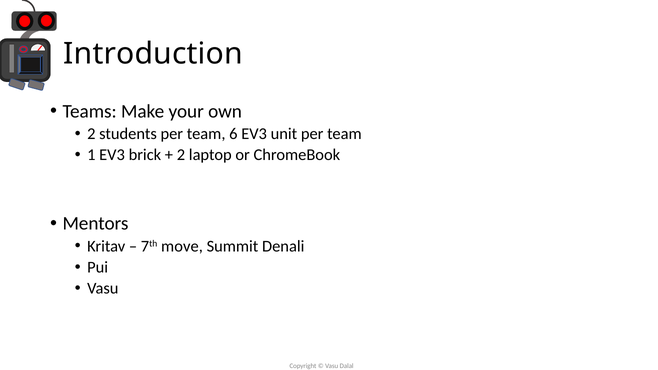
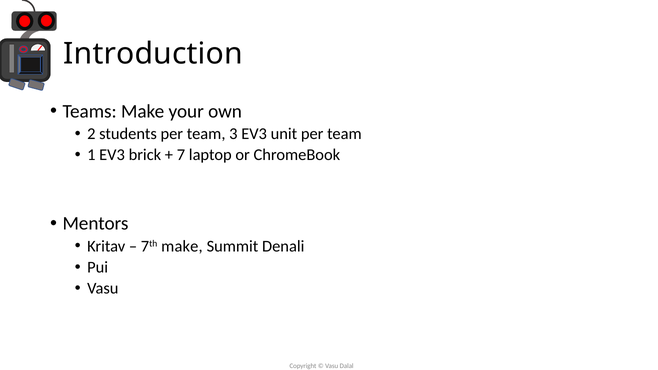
6: 6 -> 3 (233, 134)
2: 2 -> 7 (181, 155)
7th move: move -> make (182, 246)
